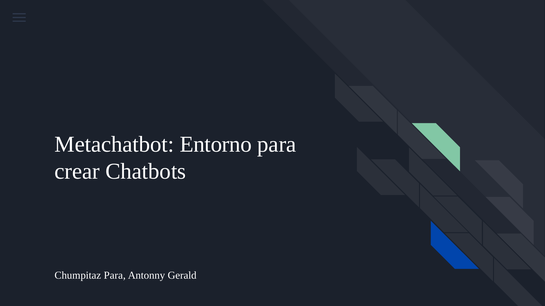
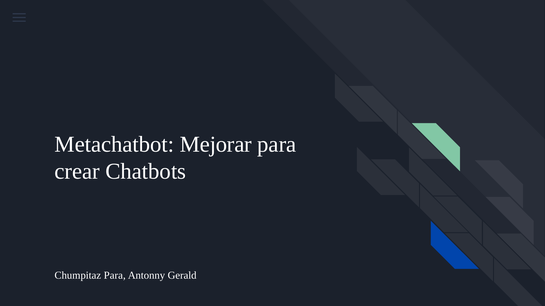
Entorno: Entorno -> Mejorar (216, 145)
